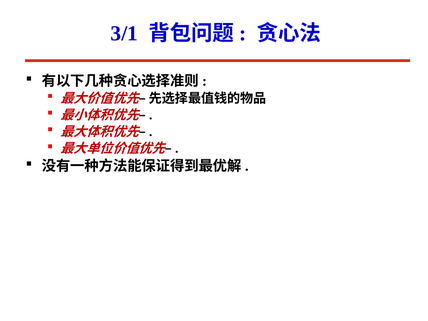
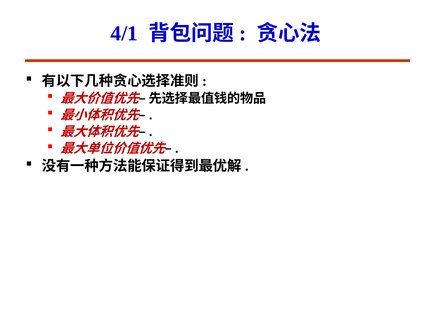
3/1: 3/1 -> 4/1 (124, 34)
